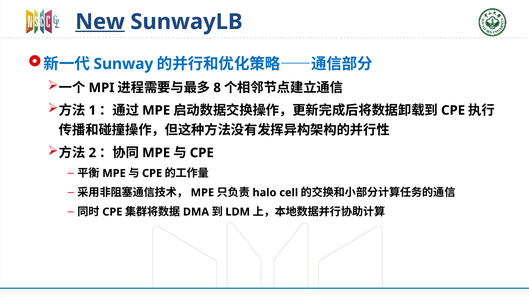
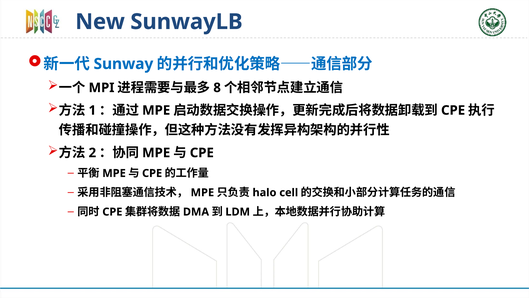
New underline: present -> none (100, 22)
